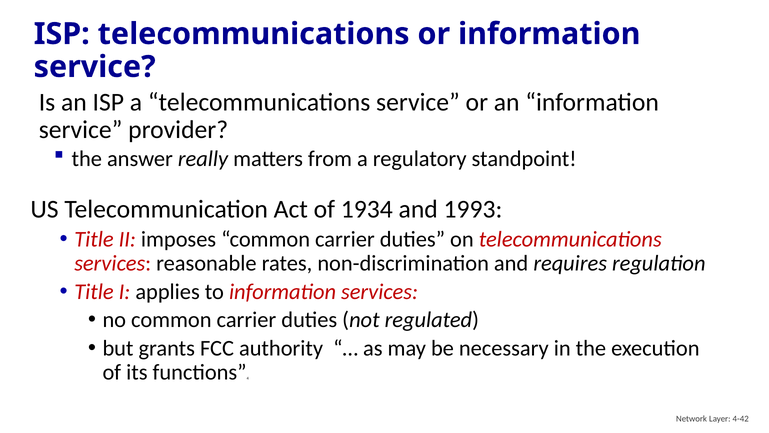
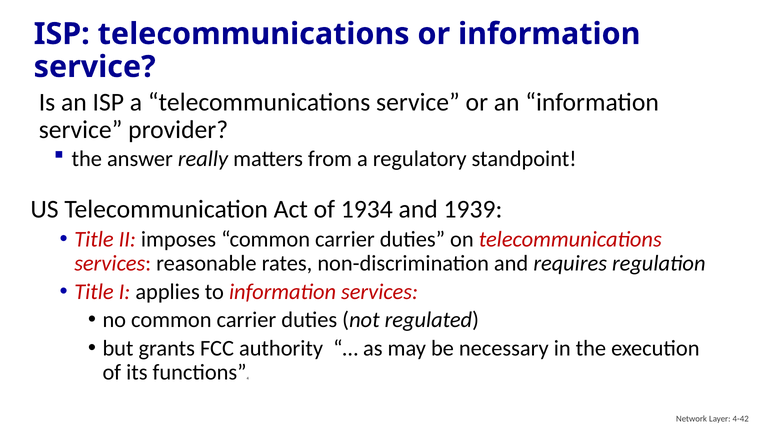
1993: 1993 -> 1939 (473, 209)
